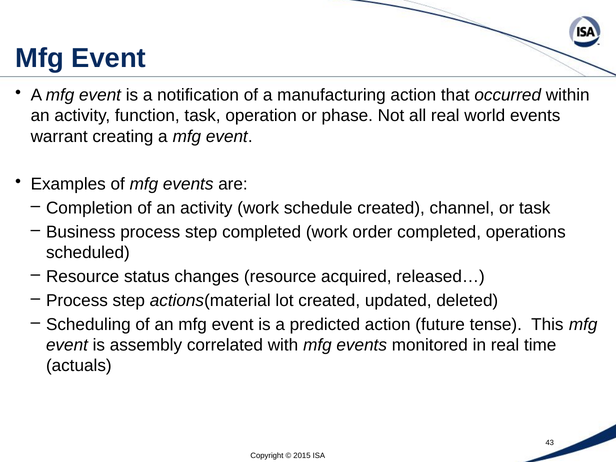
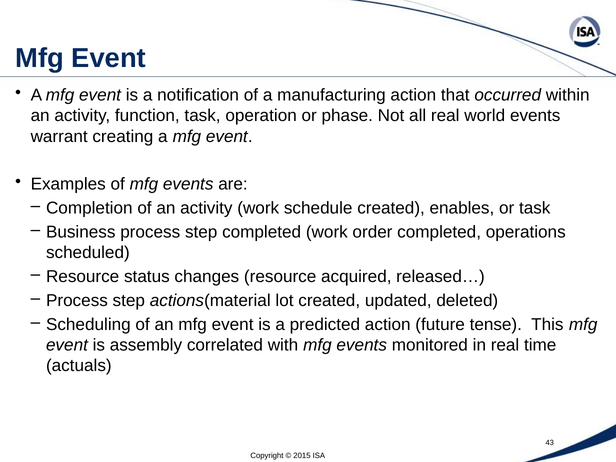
channel: channel -> enables (462, 208)
